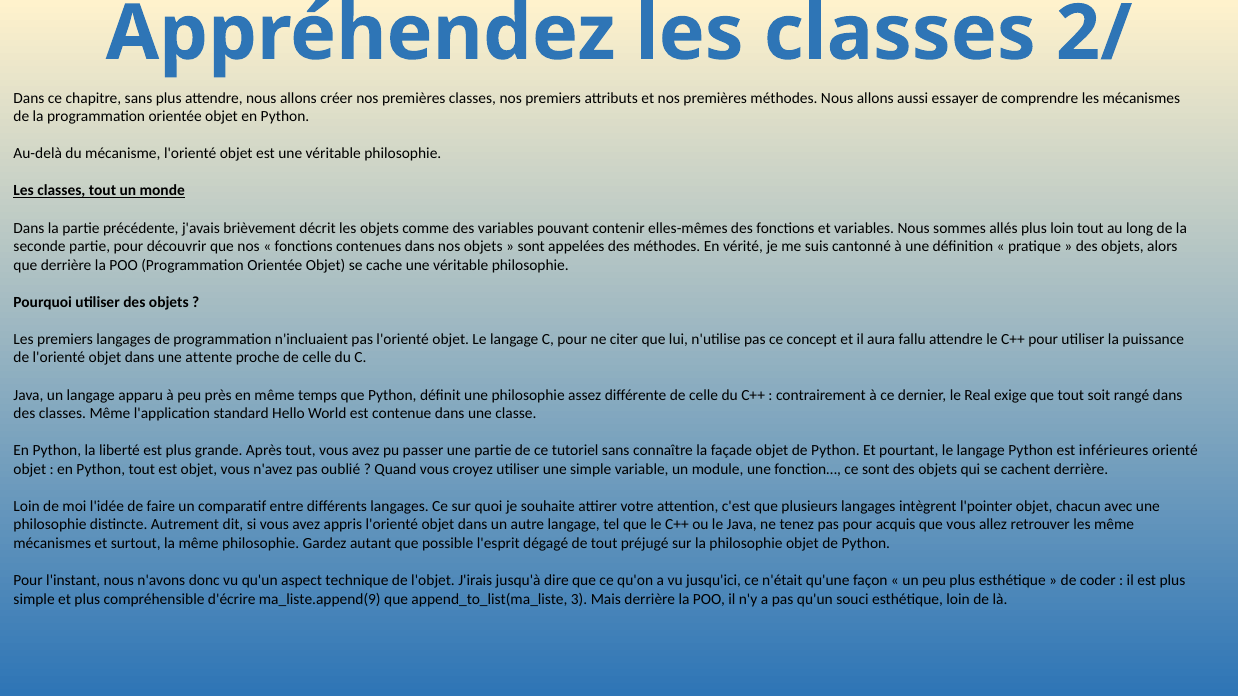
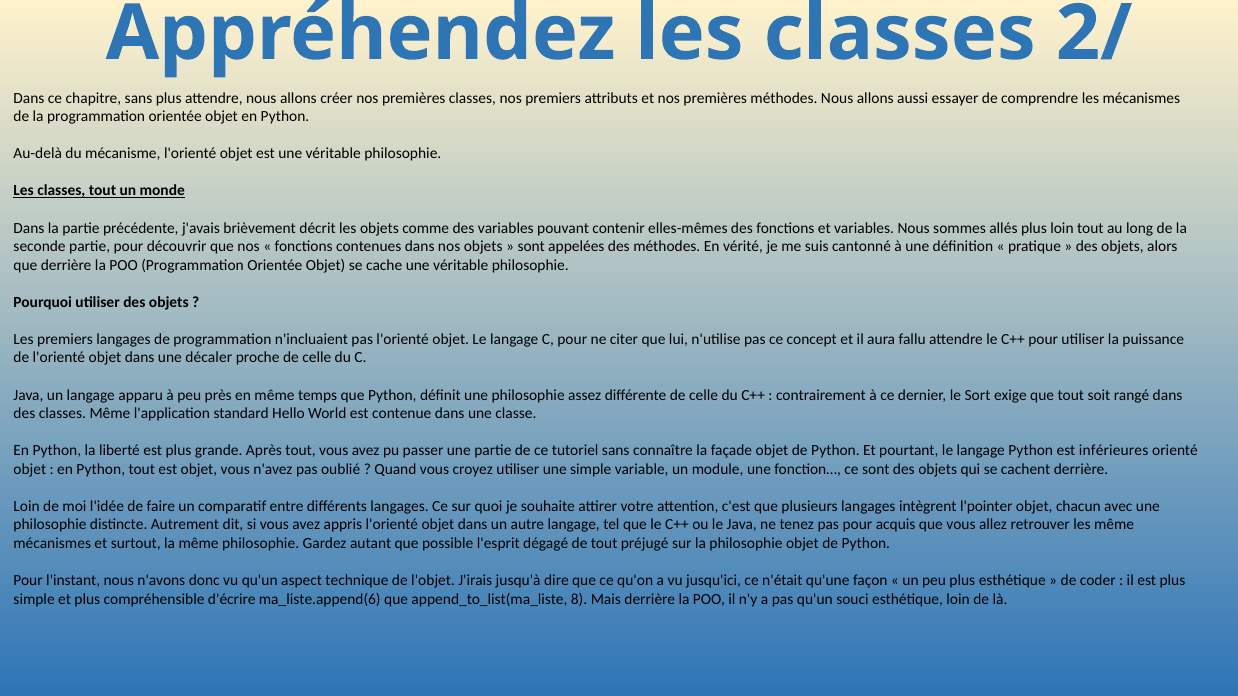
attente: attente -> décaler (209, 358)
Real: Real -> Sort (978, 395)
ma_liste.append(9: ma_liste.append(9 -> ma_liste.append(6 (320, 599)
3: 3 -> 8 (579, 599)
